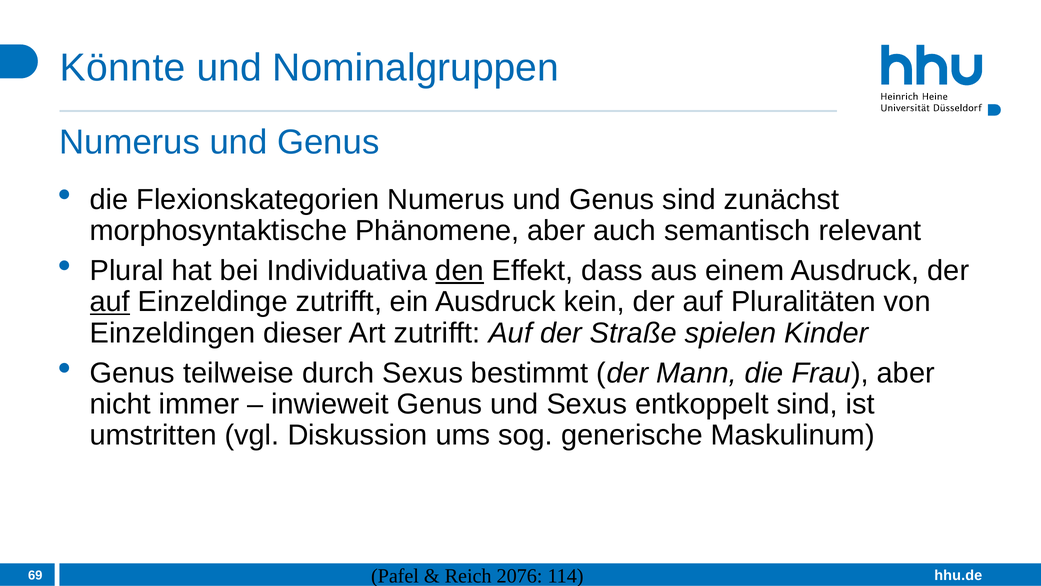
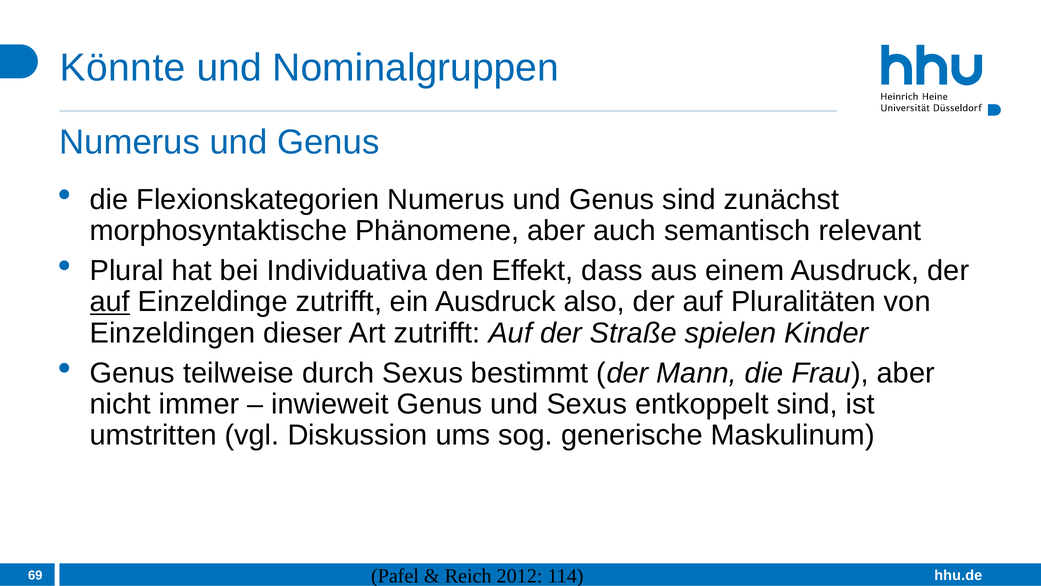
den underline: present -> none (460, 271)
kein: kein -> also (594, 302)
2076: 2076 -> 2012 (520, 576)
